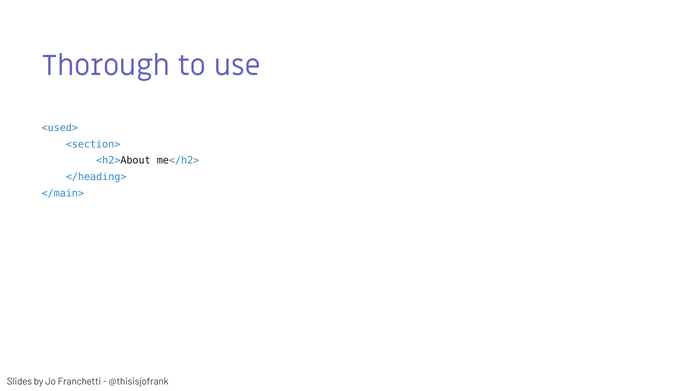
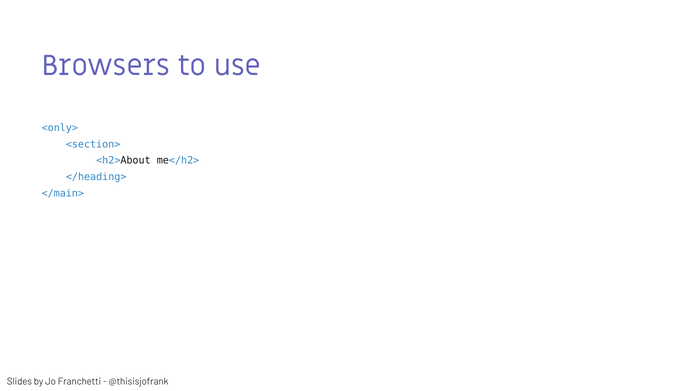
Thorough: Thorough -> Browsers (106, 66)
<used>: <used> -> <only> (60, 128)
